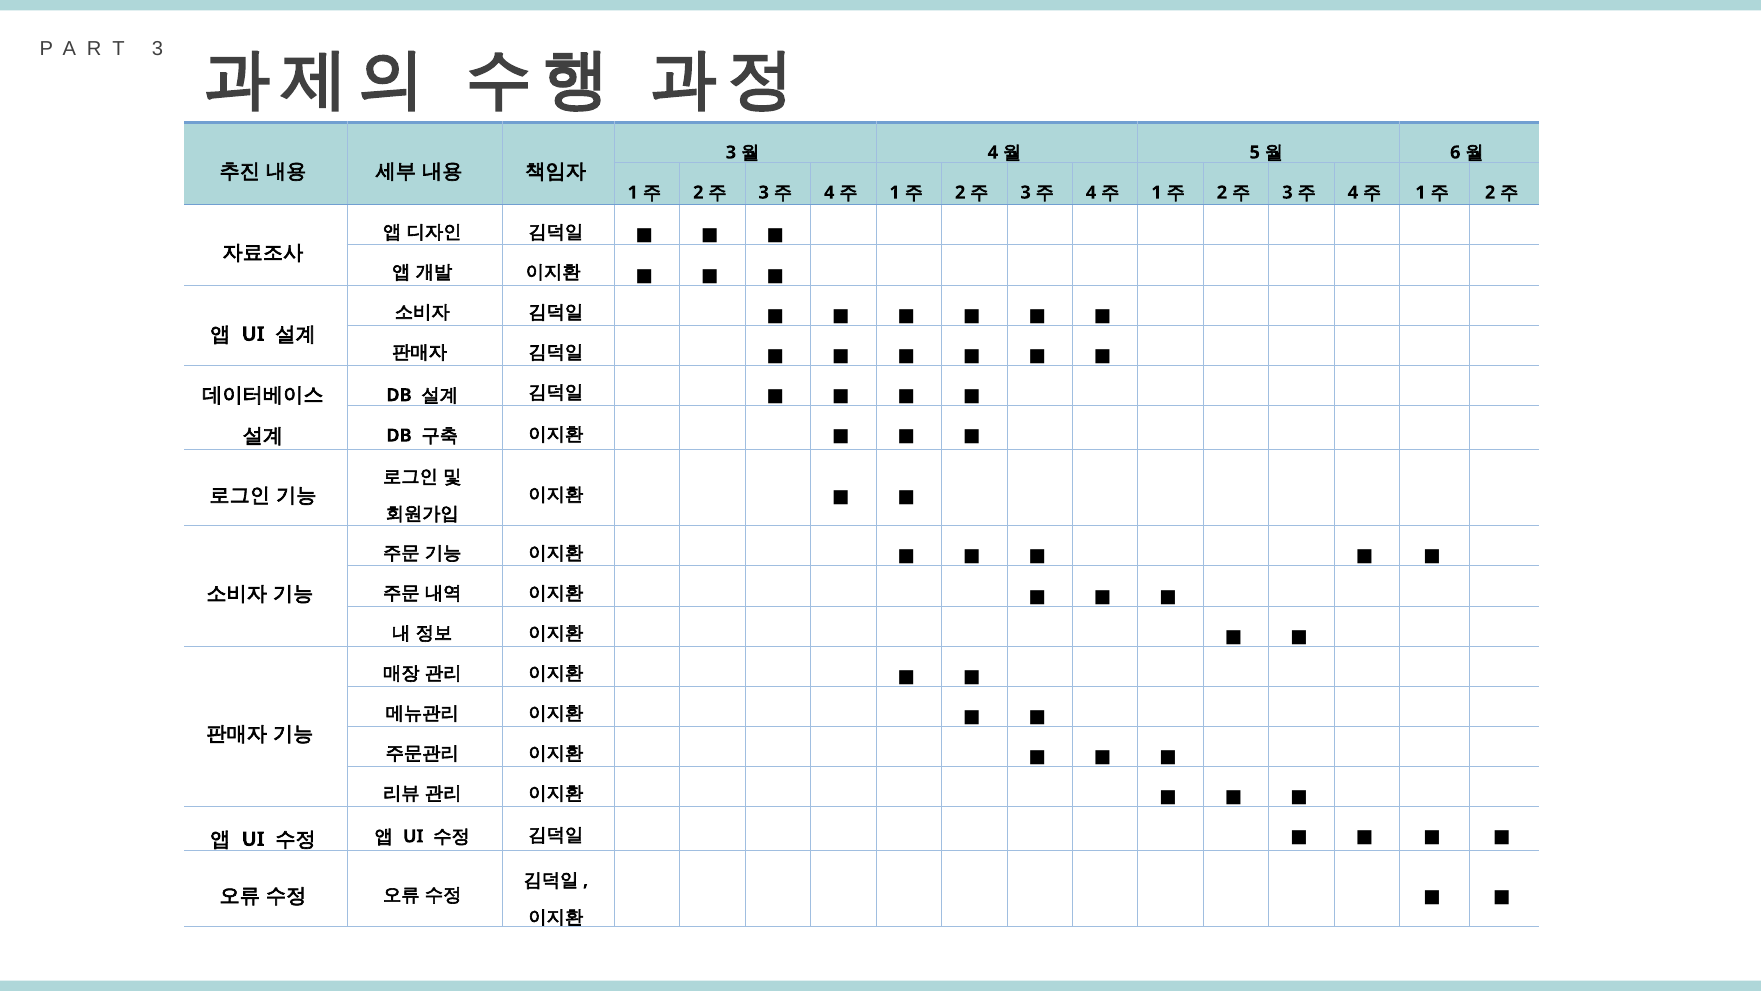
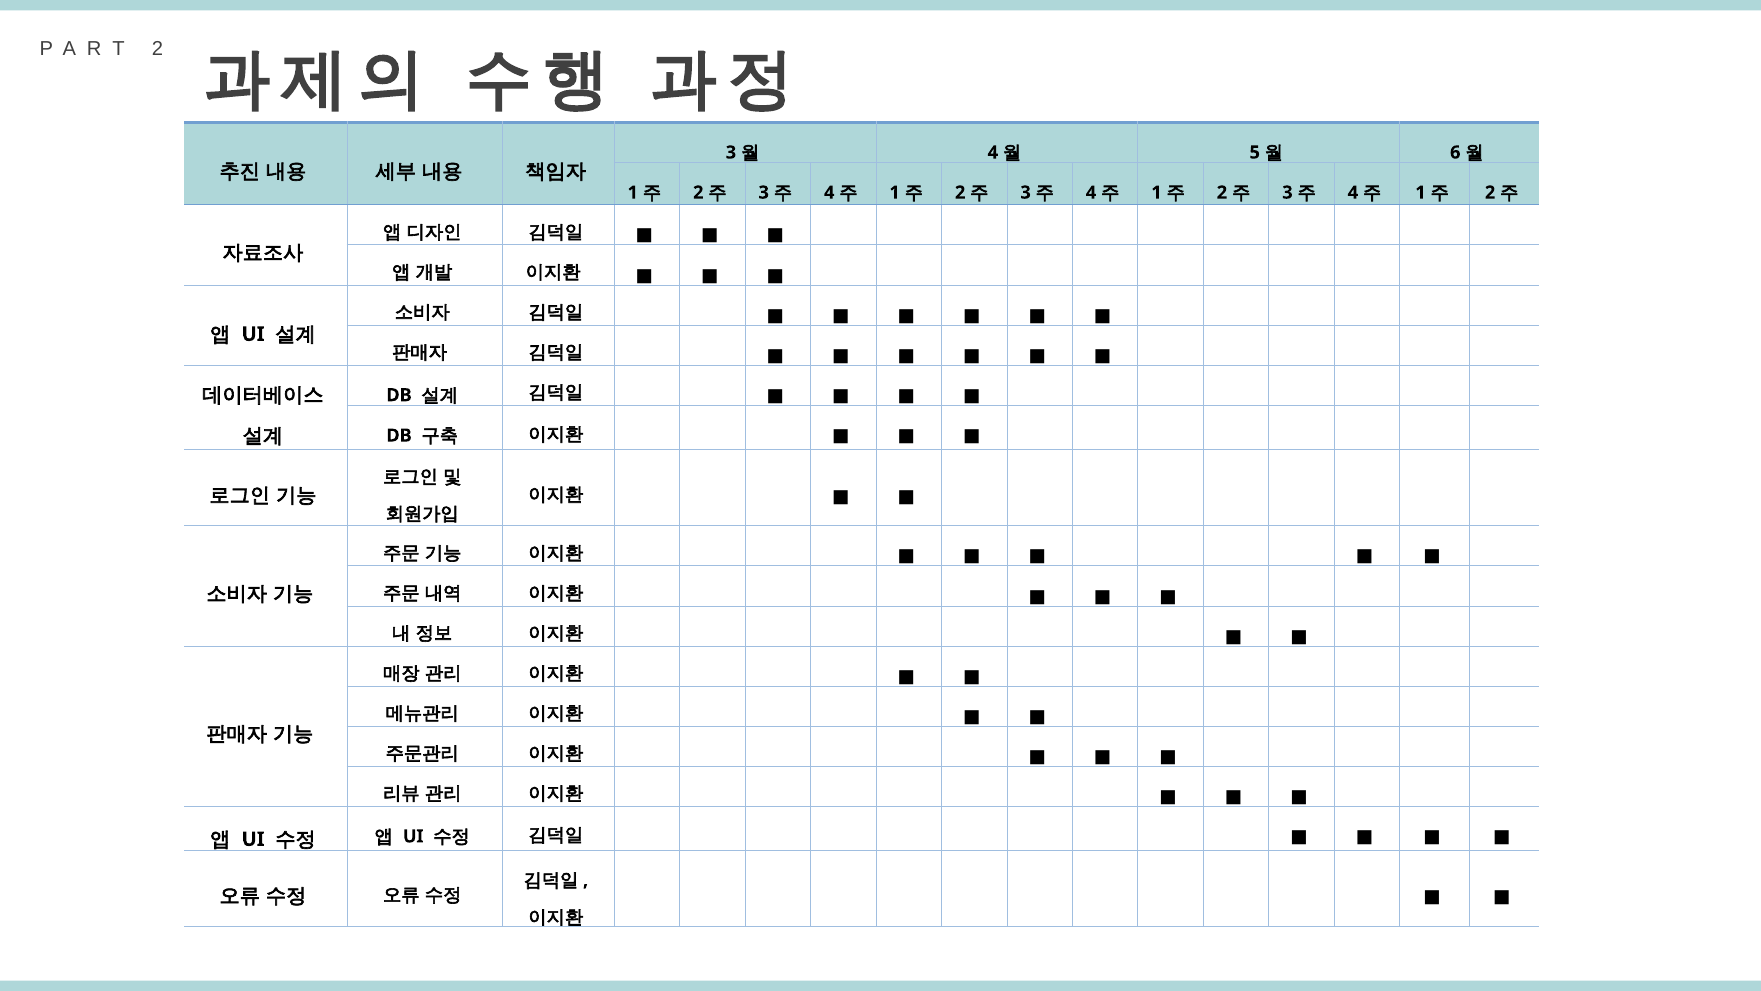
3: 3 -> 2 (158, 49)
